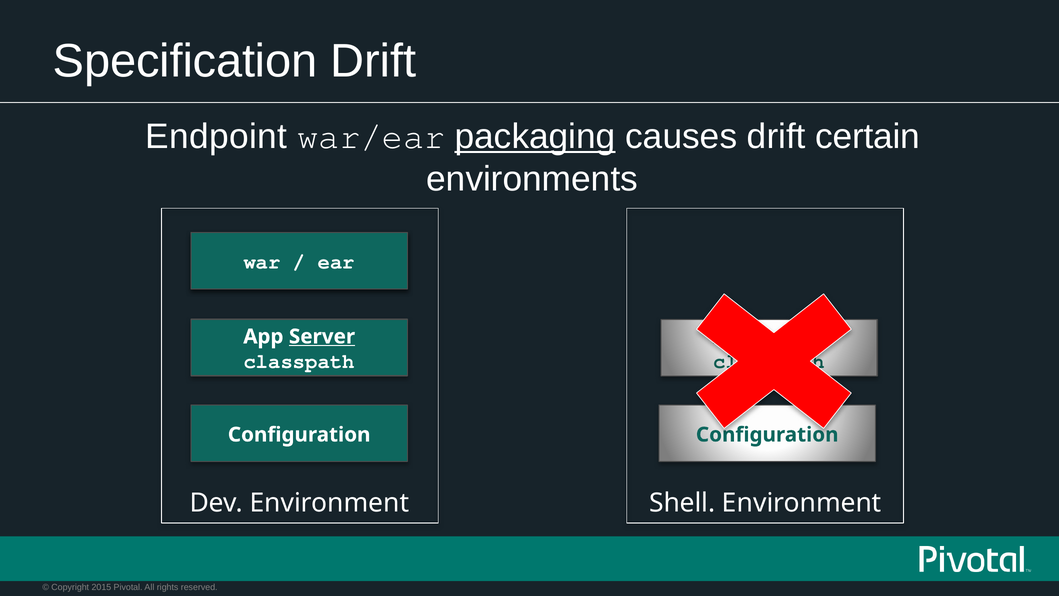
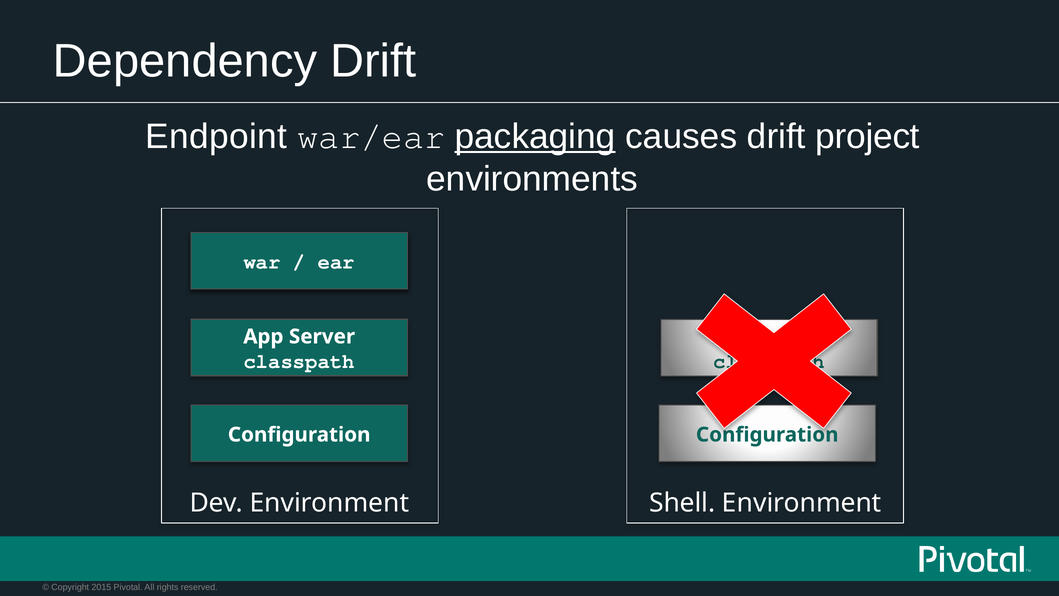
Specification: Specification -> Dependency (185, 61)
certain: certain -> project (868, 137)
Server underline: present -> none (322, 336)
